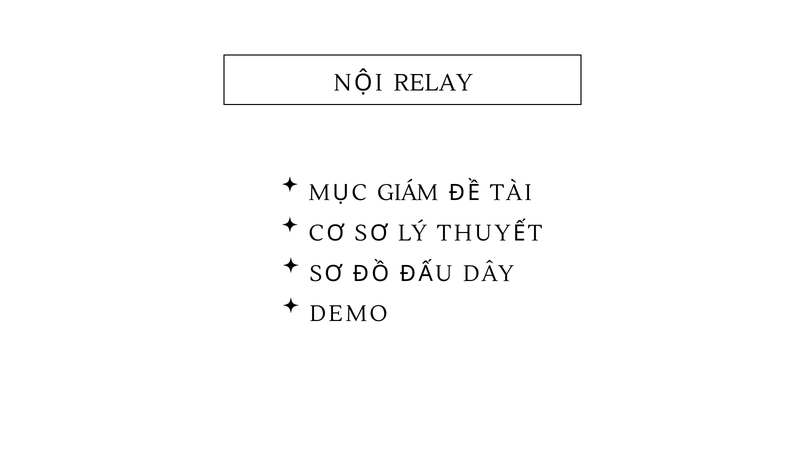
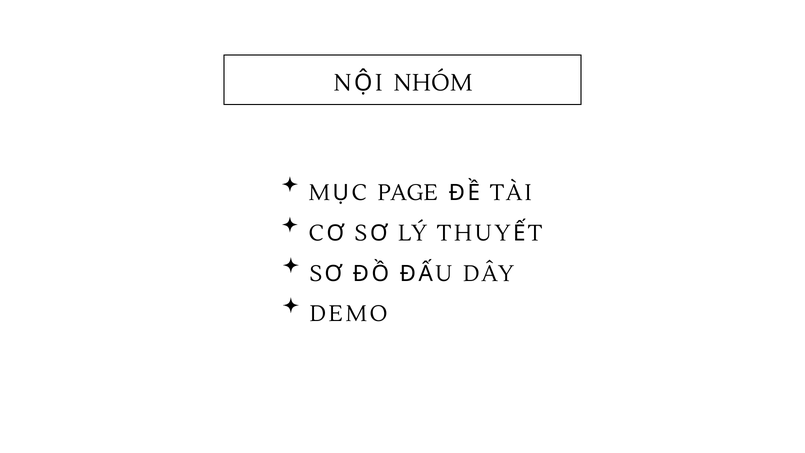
RELAY: RELAY -> NHÓM (433, 83)
GIÁM: GIÁM -> PAGE (408, 193)
